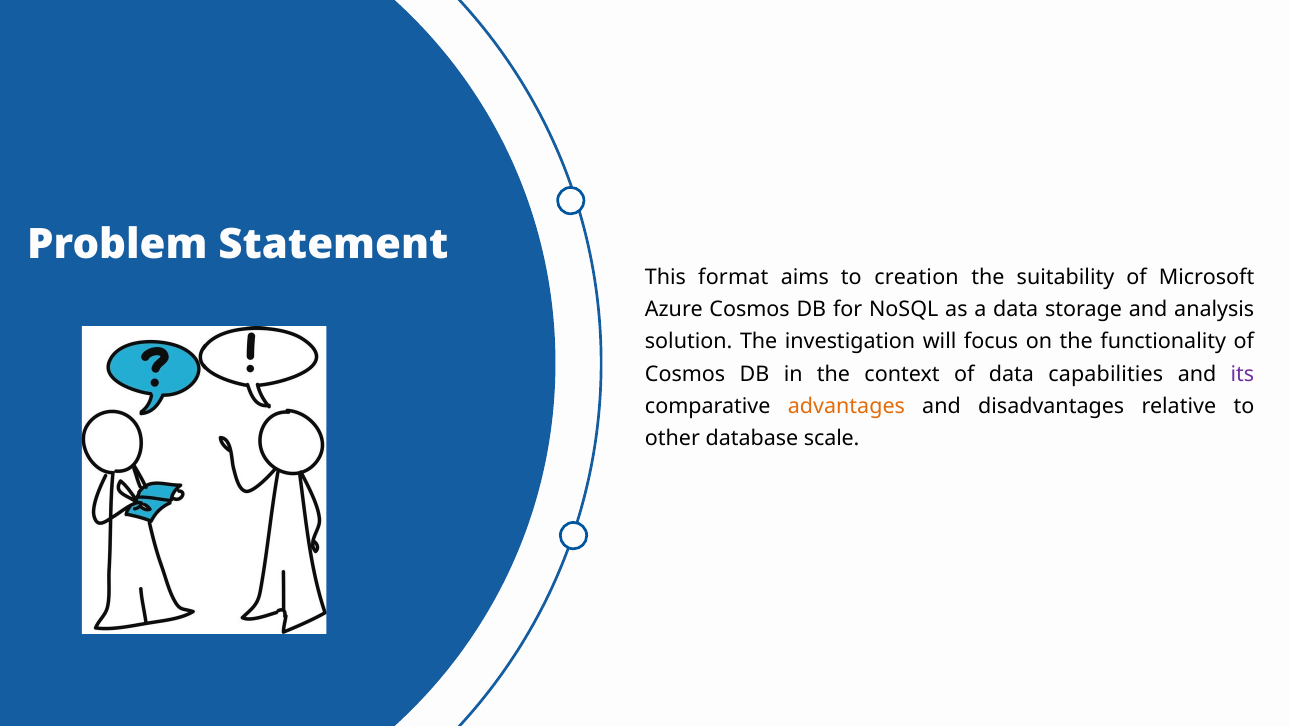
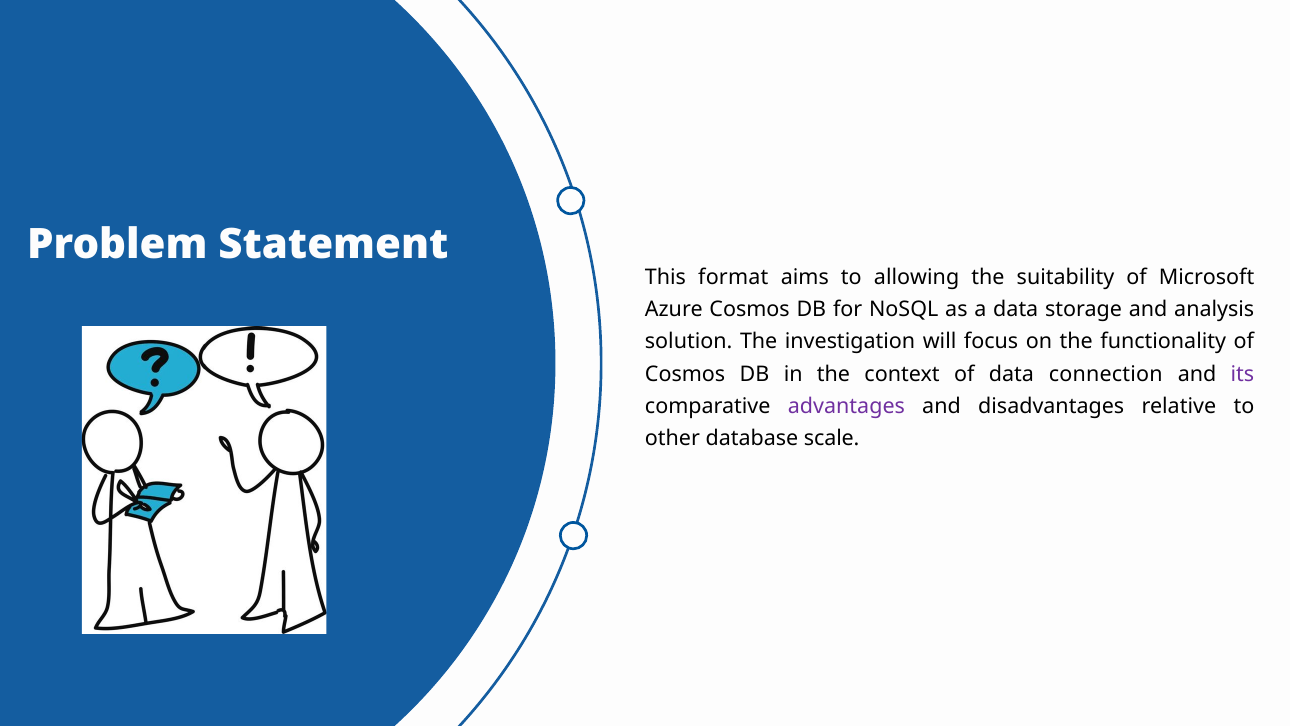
creation: creation -> allowing (917, 277)
capabilities: capabilities -> connection (1106, 374)
advantages colour: orange -> purple (846, 406)
